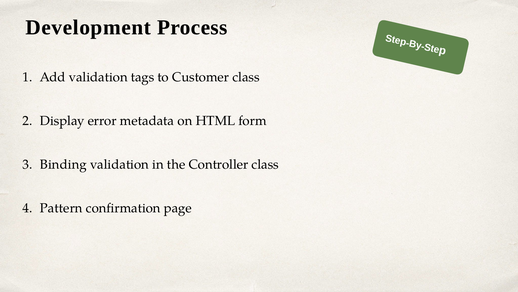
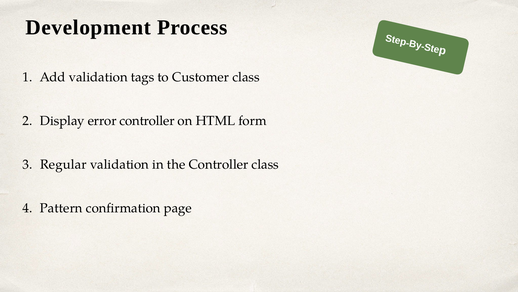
error metadata: metadata -> controller (147, 121)
Binding: Binding -> Regular (63, 164)
